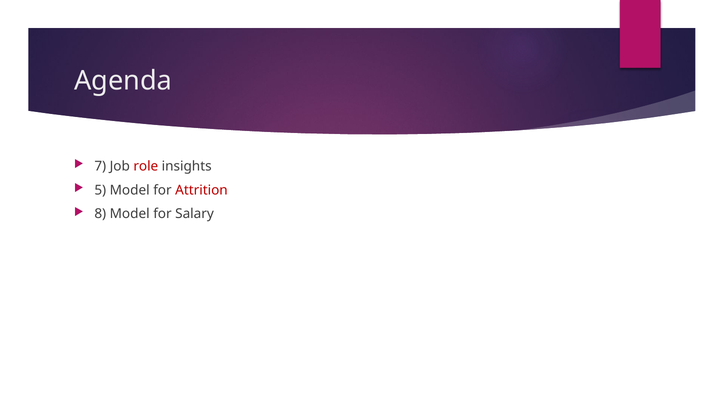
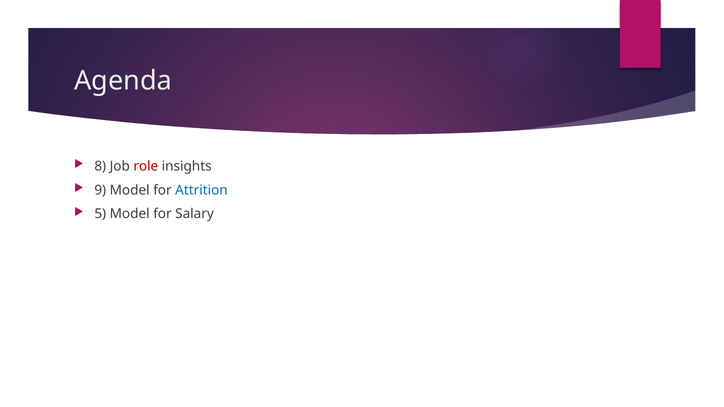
7: 7 -> 8 (100, 166)
5: 5 -> 9 (100, 190)
Attrition colour: red -> blue (201, 190)
8: 8 -> 5 (100, 214)
